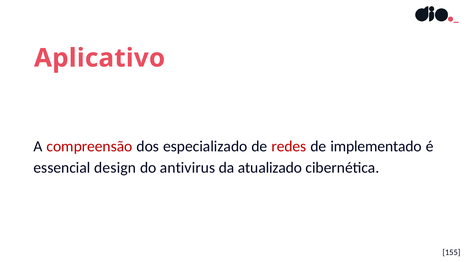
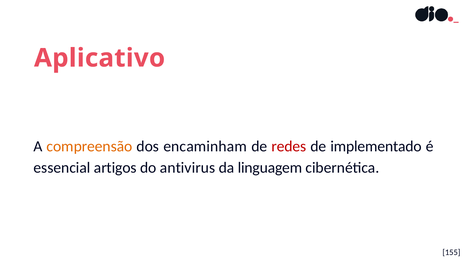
compreensão colour: red -> orange (90, 147)
especializado: especializado -> encaminham (205, 147)
design: design -> artigos (115, 168)
atualizado: atualizado -> linguagem (270, 168)
